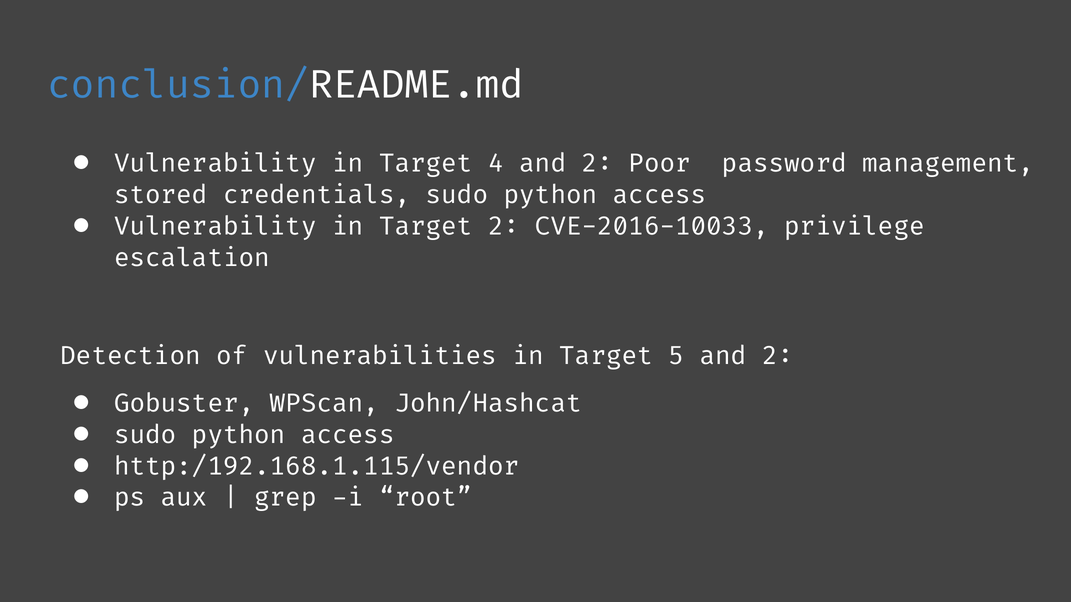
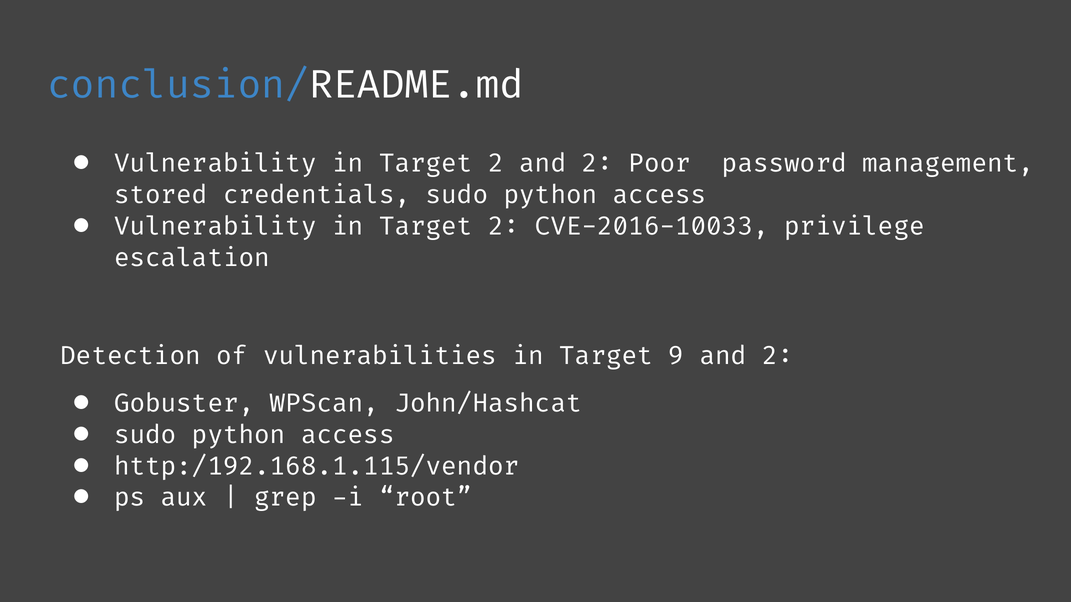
4: 4 -> 2 (496, 164)
5: 5 -> 9 (676, 356)
